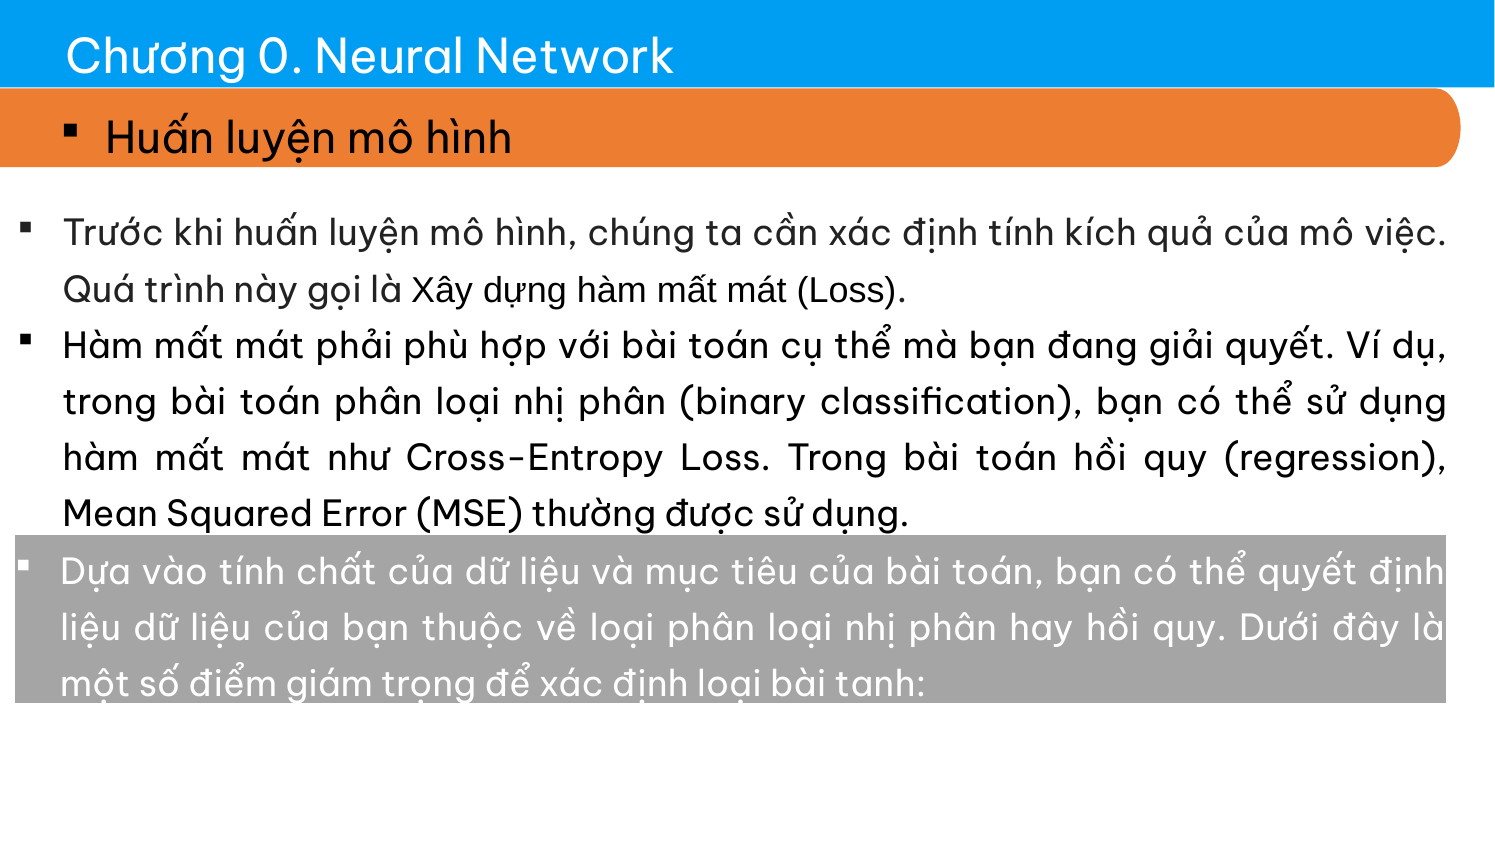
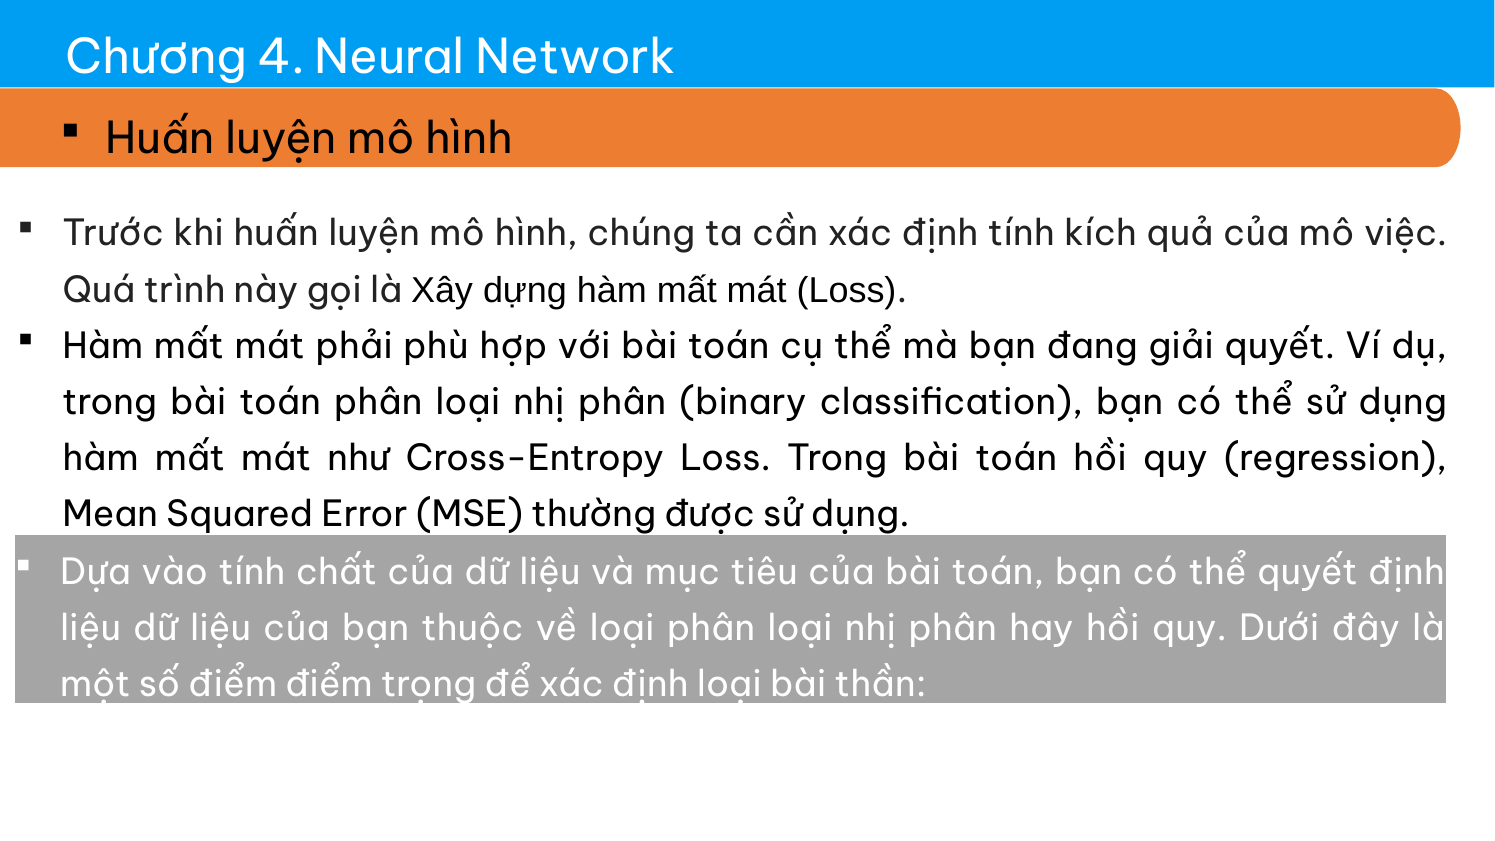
0: 0 -> 4 (281, 58)
điểm giám: giám -> điểm (329, 685)
tanh: tanh -> thần (880, 685)
